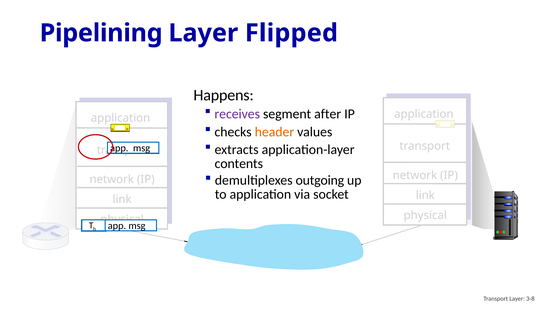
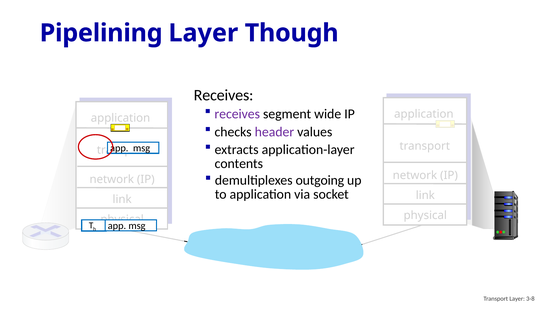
Flipped: Flipped -> Though (292, 33)
Happens: Happens -> Receives (224, 95)
after: after -> wide (328, 114)
header colour: orange -> purple (274, 132)
